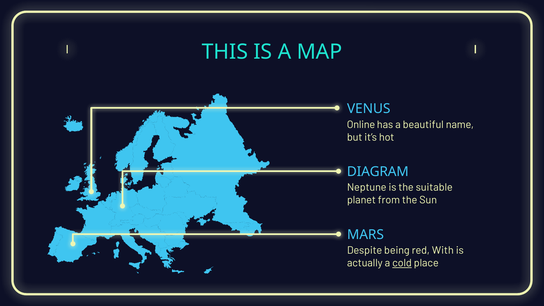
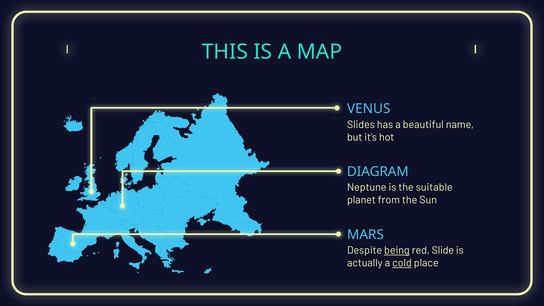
Online: Online -> Slides (361, 125)
being underline: none -> present (397, 250)
With: With -> Slide (443, 250)
